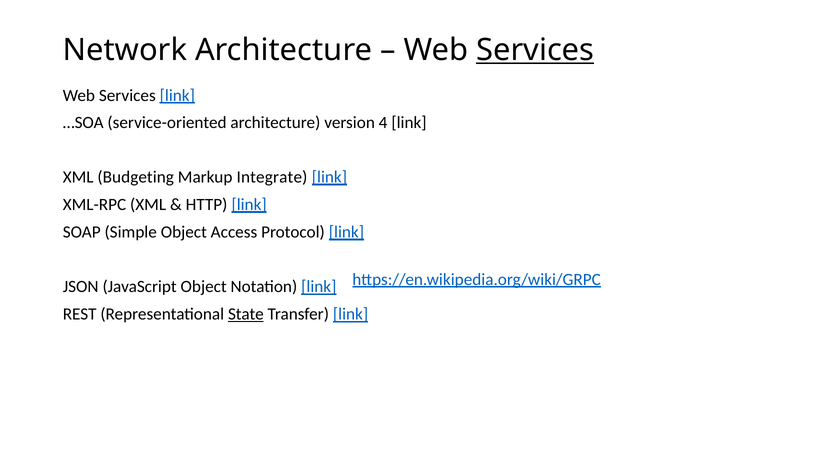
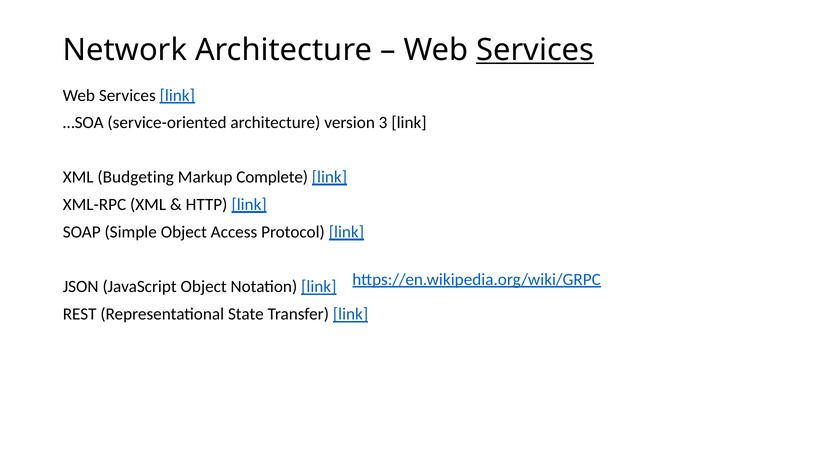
4: 4 -> 3 (383, 123)
Integrate: Integrate -> Complete (272, 177)
State underline: present -> none (246, 315)
